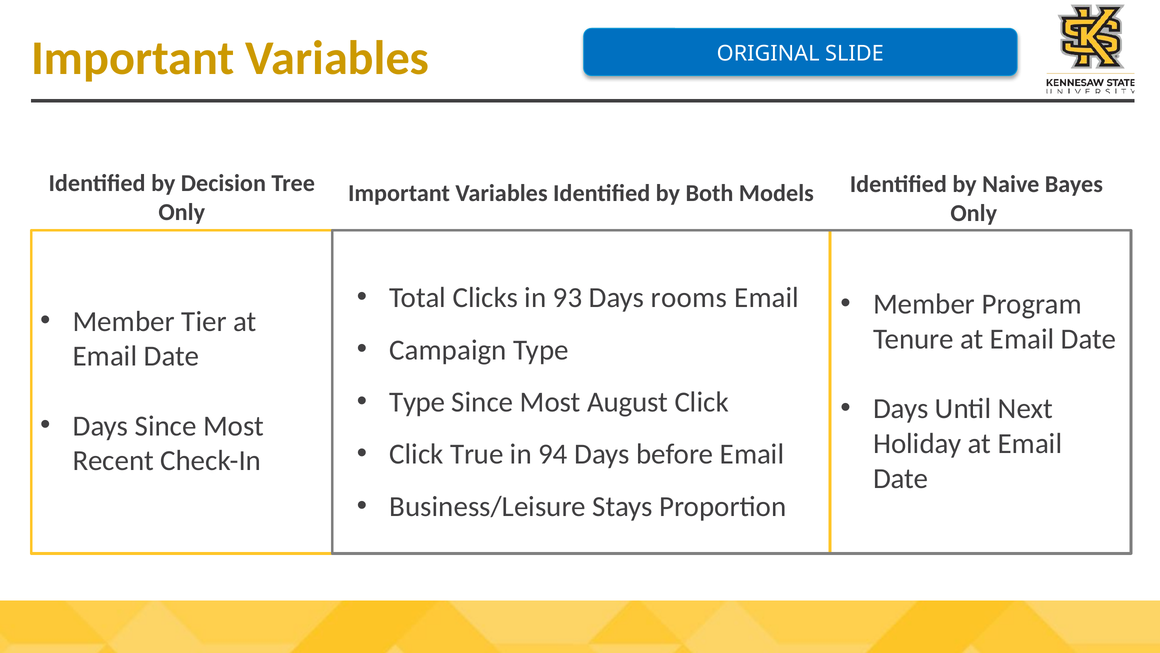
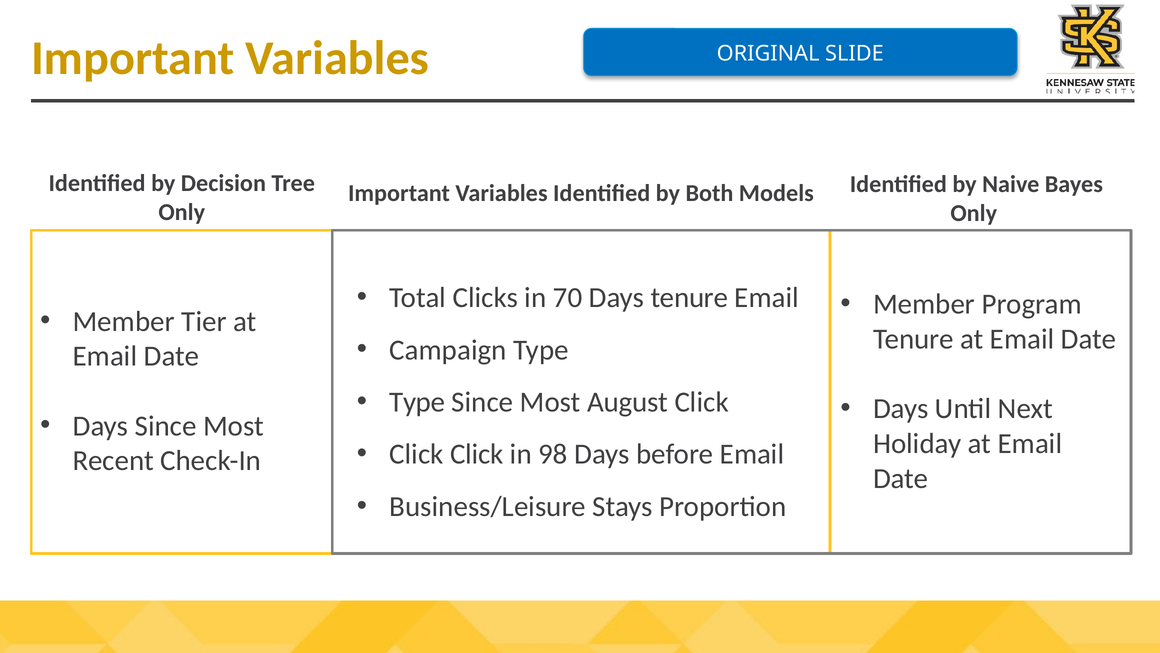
93: 93 -> 70 (568, 297)
Days rooms: rooms -> tenure (689, 297)
Click True: True -> Click (477, 454)
94: 94 -> 98 (553, 454)
